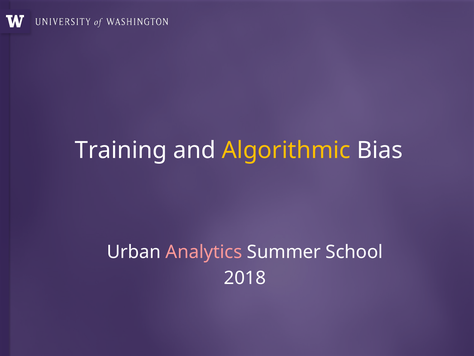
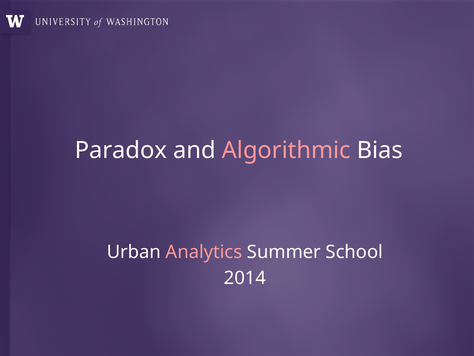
Training: Training -> Paradox (121, 150)
Algorithmic colour: yellow -> pink (286, 150)
2018: 2018 -> 2014 (245, 278)
